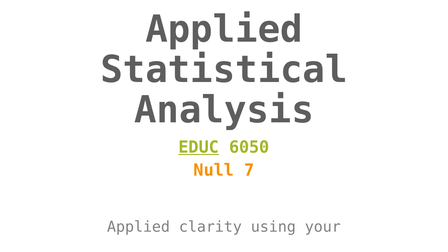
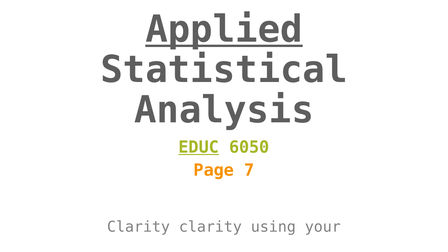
Applied underline: none -> present (224, 30)
Null: Null -> Page (214, 170)
Applied: Applied -> Clarity (139, 227)
